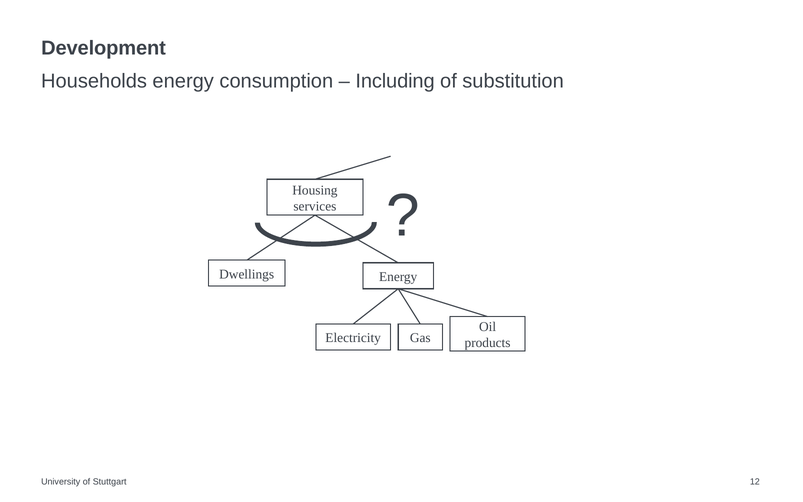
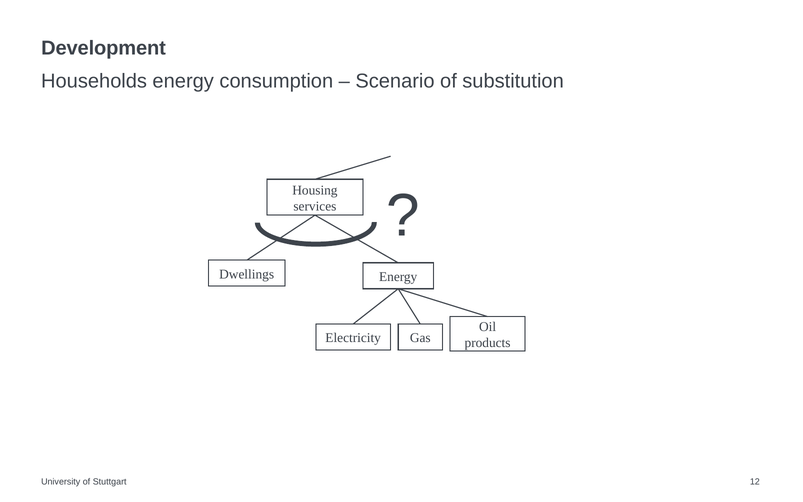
Including: Including -> Scenario (395, 81)
